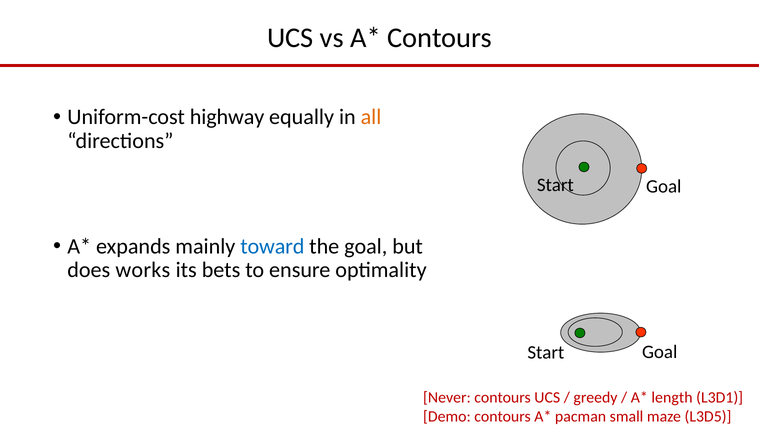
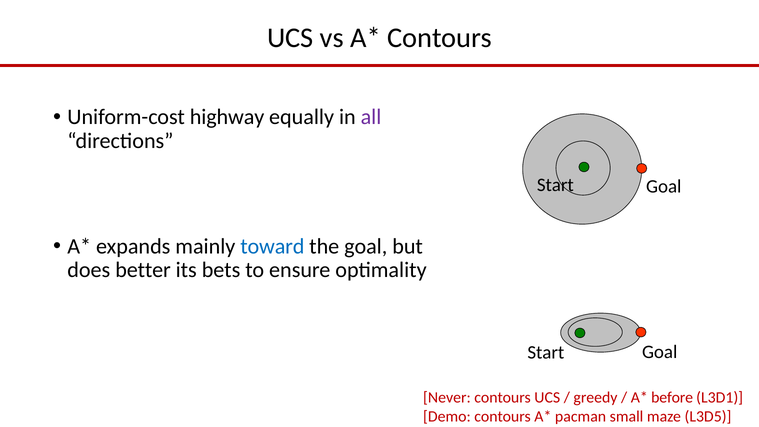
all colour: orange -> purple (371, 117)
works: works -> better (143, 270)
length: length -> before (672, 398)
